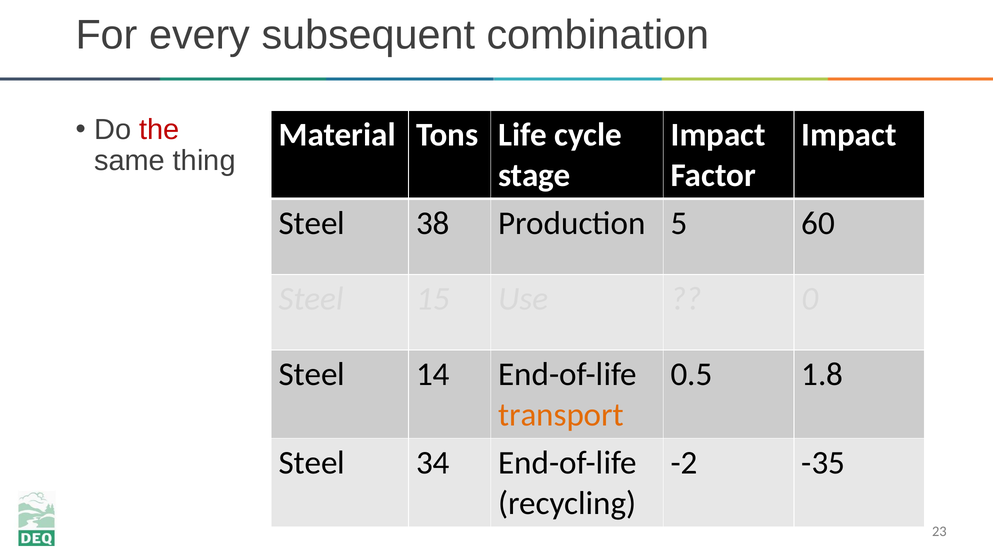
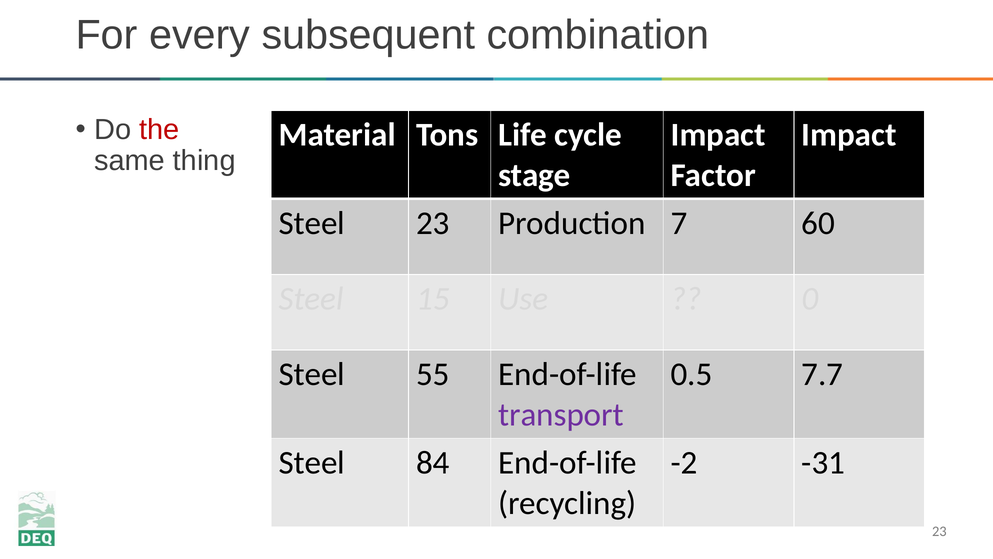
Steel 38: 38 -> 23 (433, 223)
5: 5 -> 7 (679, 223)
14: 14 -> 55 (433, 374)
1.8: 1.8 -> 7.7 (822, 374)
transport colour: orange -> purple (561, 414)
34: 34 -> 84 (433, 462)
-35: -35 -> -31 (823, 462)
